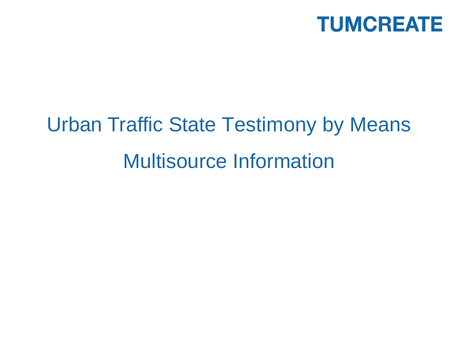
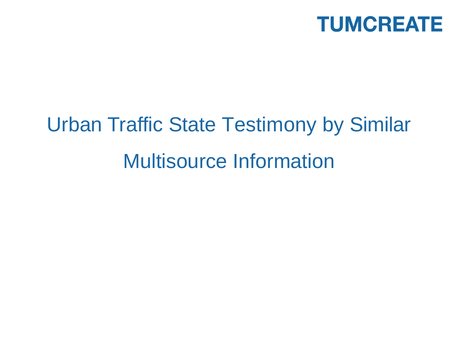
Means: Means -> Similar (380, 125)
